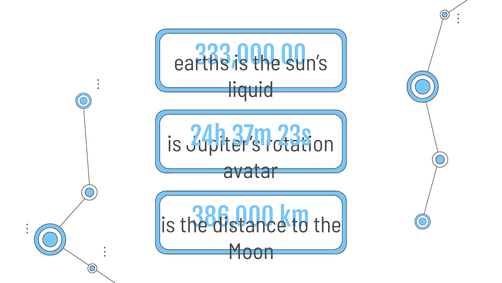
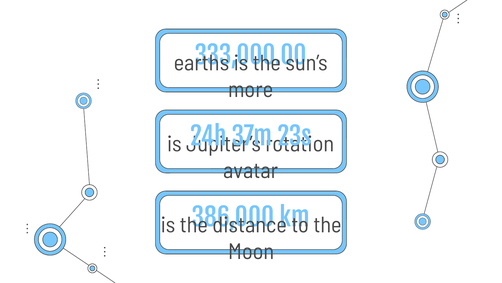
liquid: liquid -> more (251, 90)
